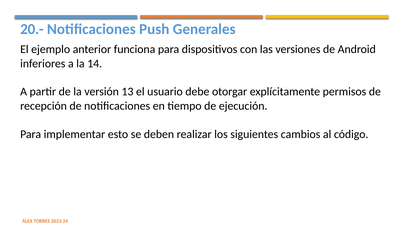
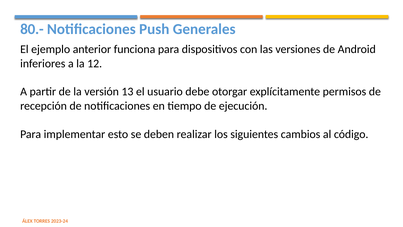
20.-: 20.- -> 80.- (32, 29)
14: 14 -> 12 (95, 63)
